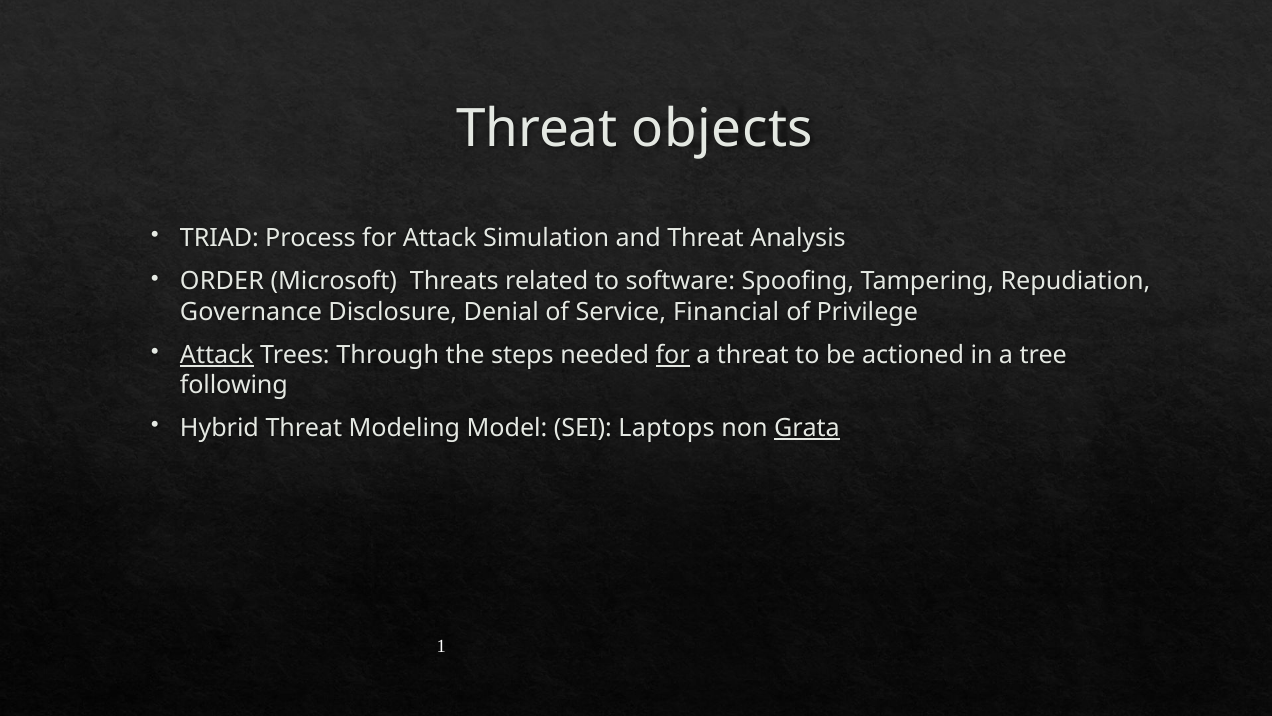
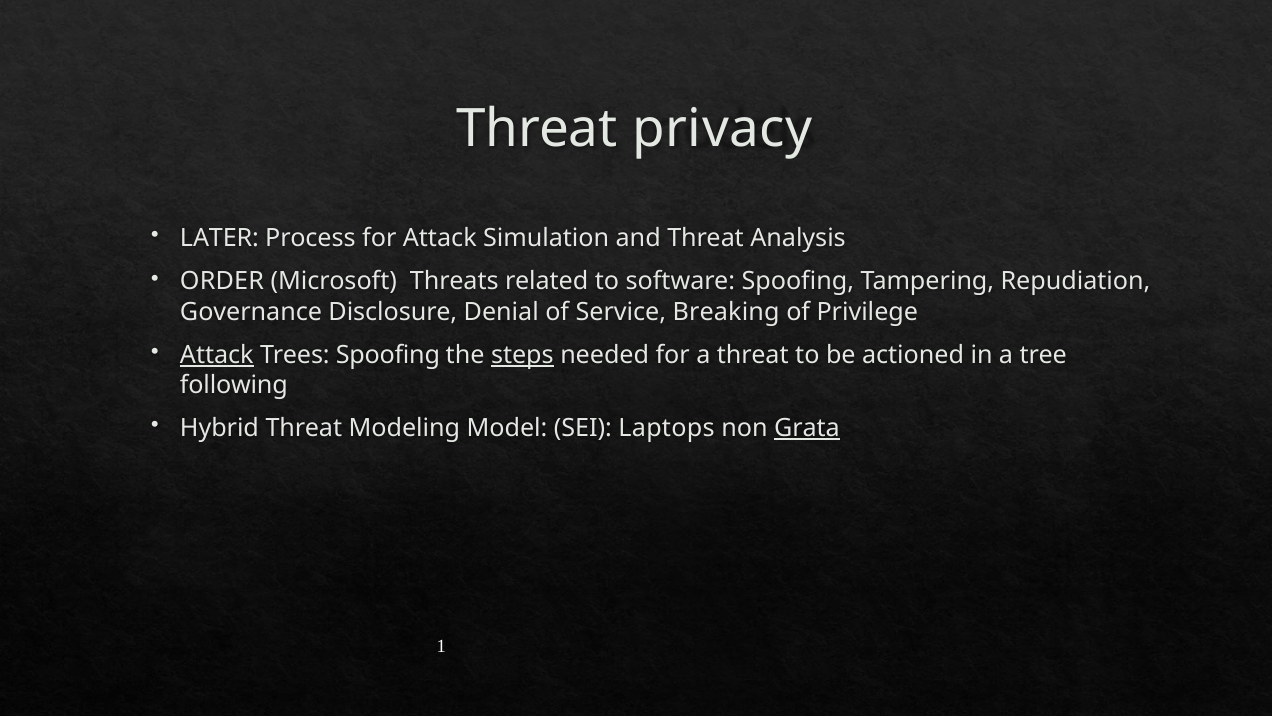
objects: objects -> privacy (723, 129)
TRIAD: TRIAD -> LATER (219, 238)
Financial: Financial -> Breaking (726, 312)
Trees Through: Through -> Spoofing (388, 355)
steps underline: none -> present (522, 355)
for underline: present -> none (673, 355)
